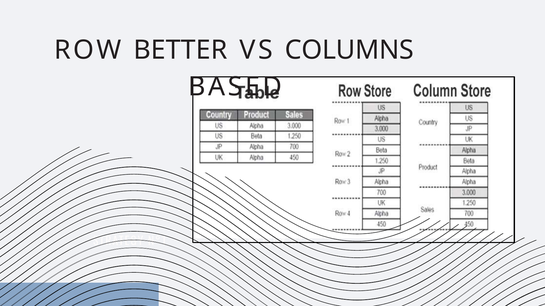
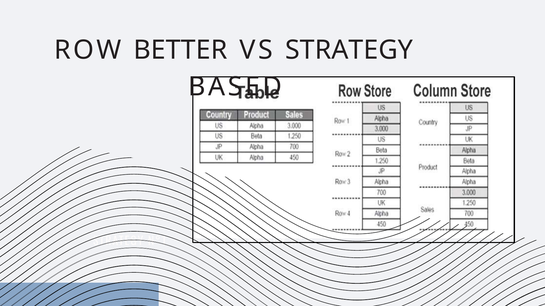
VS COLUMNS: COLUMNS -> STRATEGY (349, 50)
